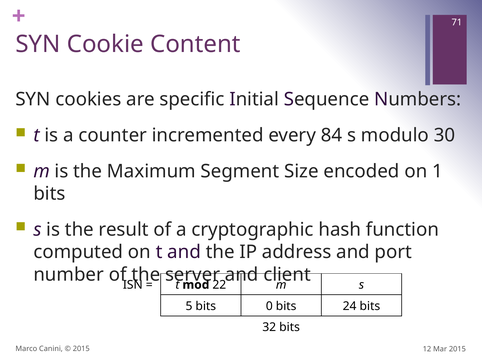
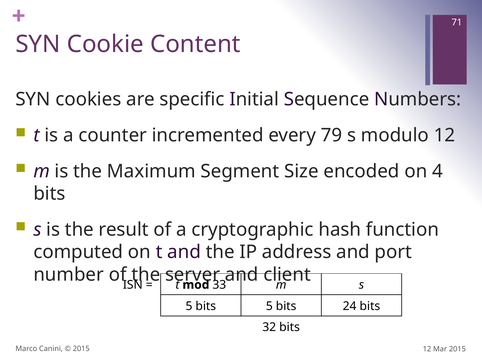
84: 84 -> 79 (332, 135)
modulo 30: 30 -> 12 (444, 135)
1: 1 -> 4 (437, 171)
22: 22 -> 33 (219, 284)
bits 0: 0 -> 5 (269, 306)
